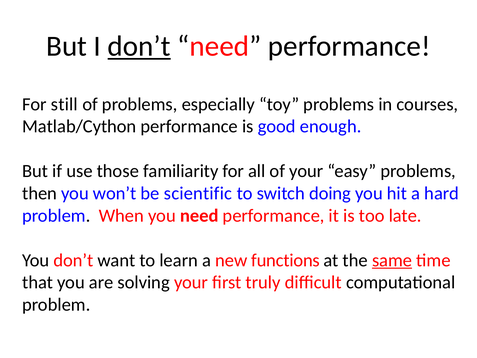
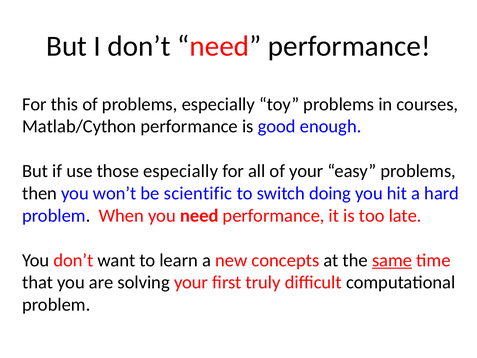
don’t underline: present -> none (139, 46)
still: still -> this (64, 104)
those familiarity: familiarity -> especially (181, 171)
functions: functions -> concepts (285, 260)
